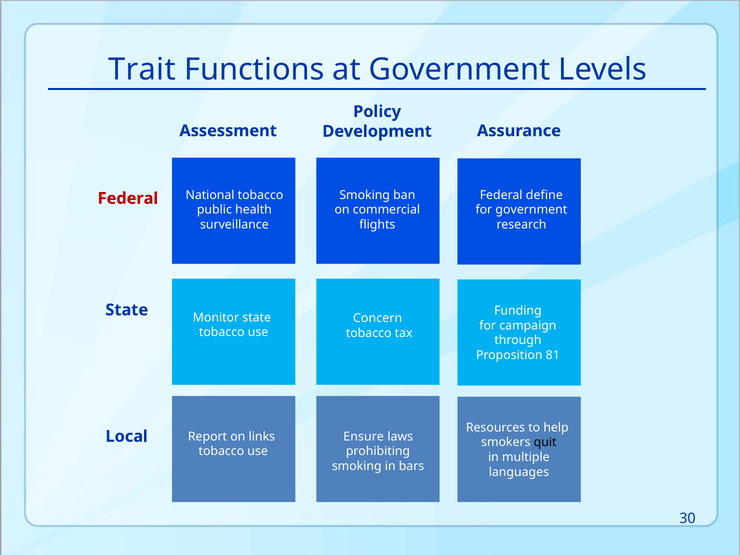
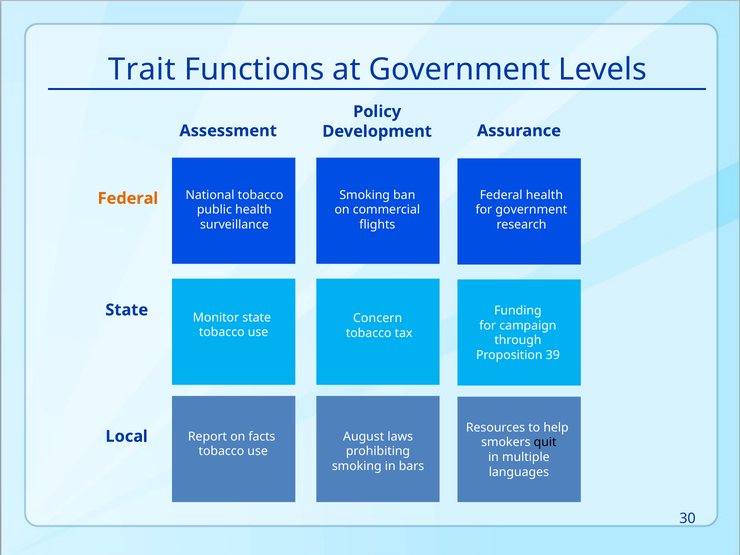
Federal define: define -> health (544, 195)
Federal colour: red -> orange (128, 198)
81: 81 -> 39 (553, 355)
links: links -> facts (262, 436)
Ensure: Ensure -> August (364, 436)
